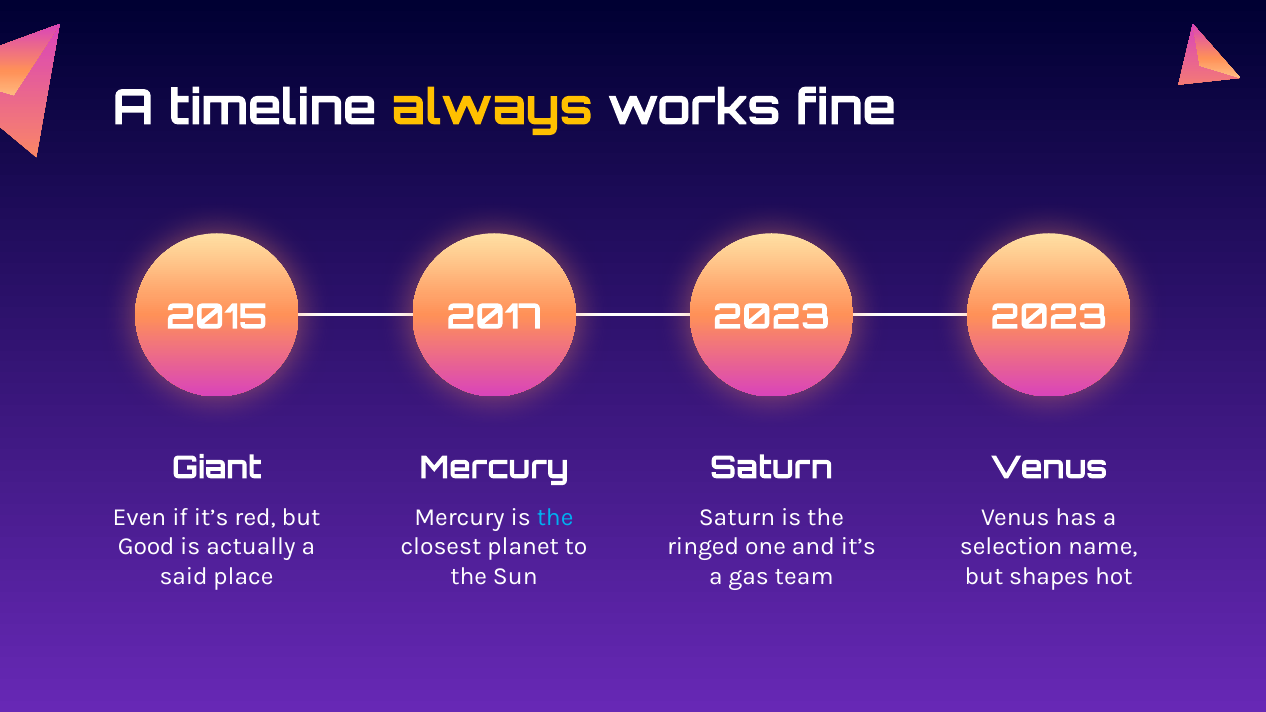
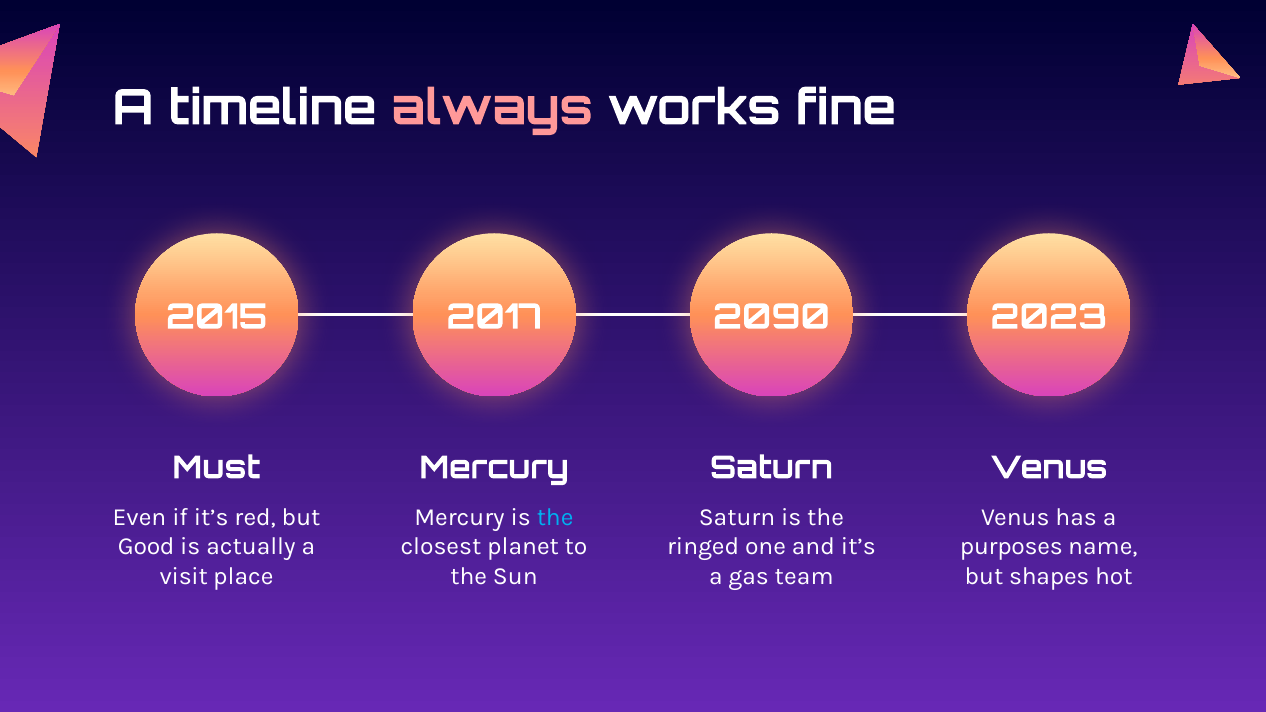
always colour: yellow -> pink (492, 108)
2017 2023: 2023 -> 2090 (771, 317)
Giant: Giant -> Must (217, 468)
selection: selection -> purposes (1011, 547)
said: said -> visit (184, 576)
